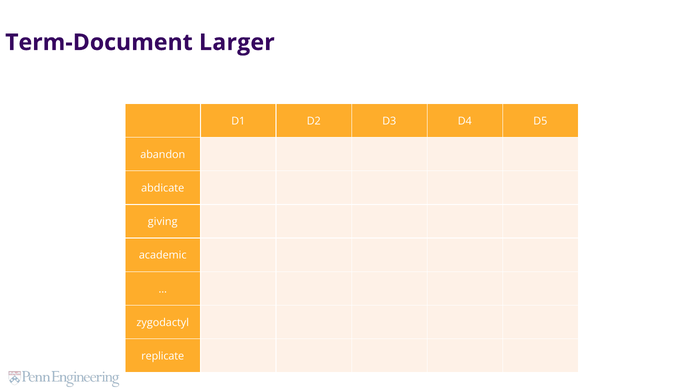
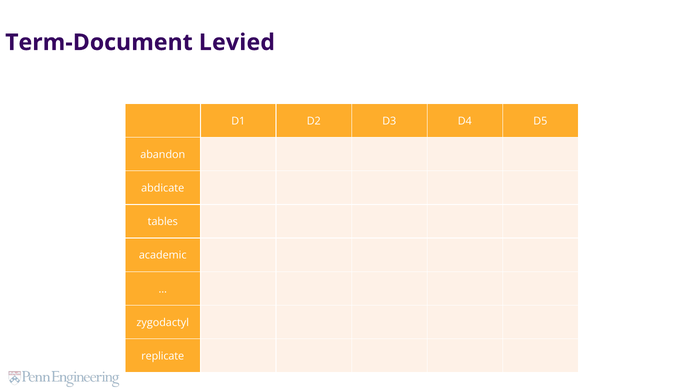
Larger: Larger -> Levied (237, 42)
giving: giving -> tables (163, 222)
